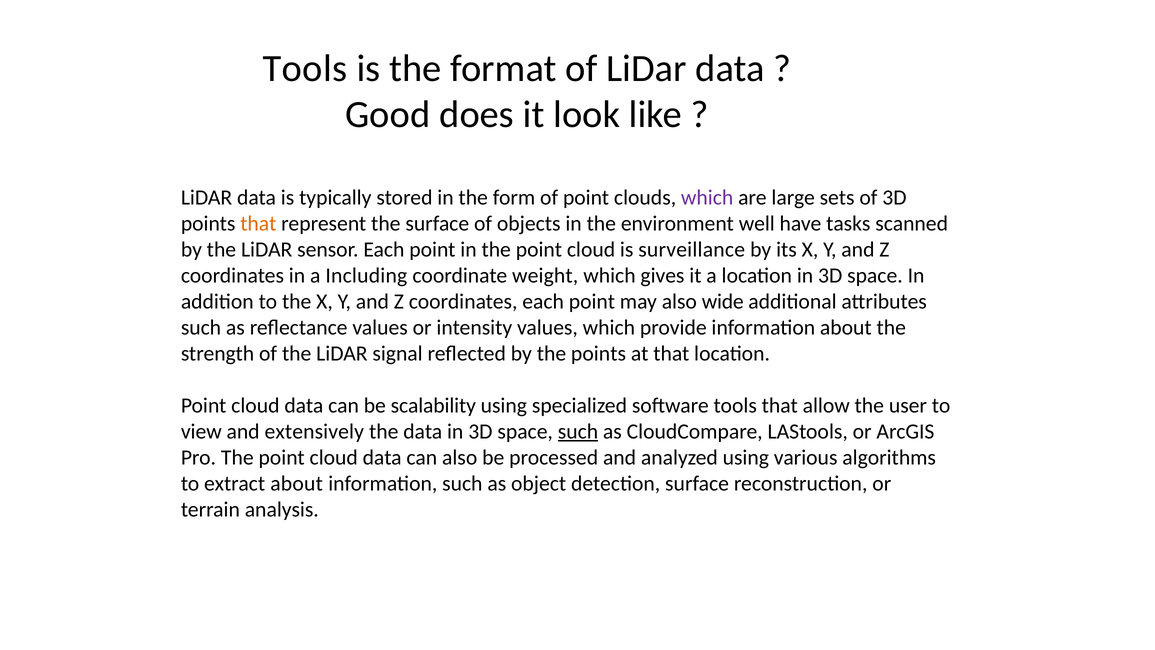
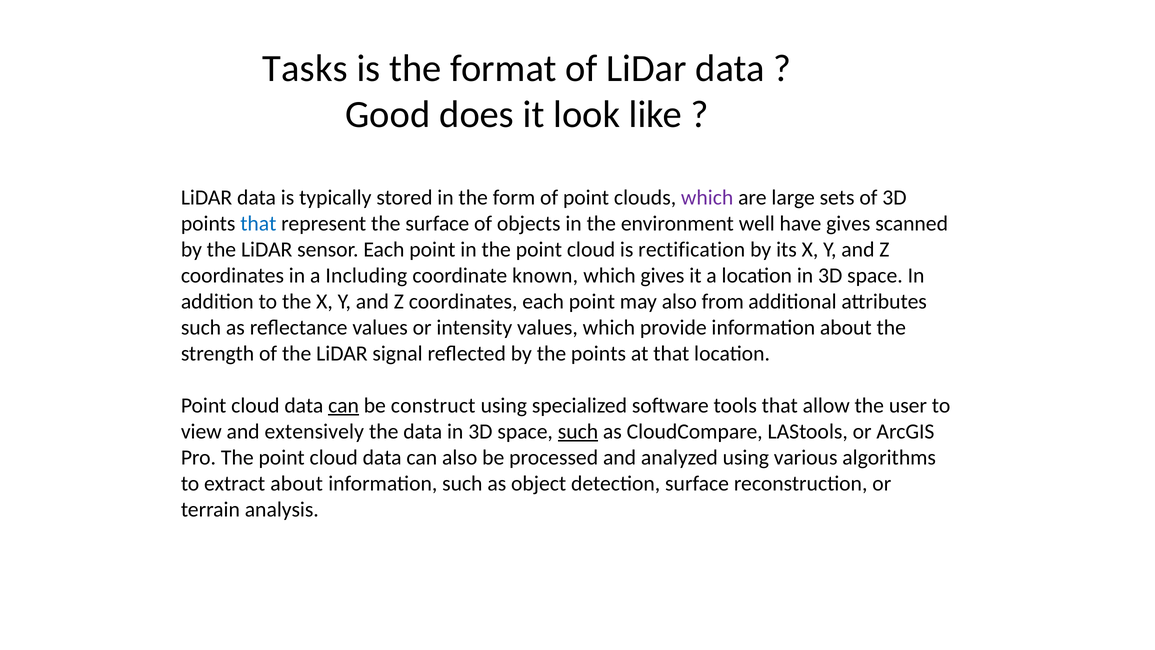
Tools: Tools -> Tasks (305, 68)
that colour: orange -> blue (258, 223)
have tasks: tasks -> gives (848, 223)
surveillance: surveillance -> rectification (692, 249)
weight: weight -> known (545, 275)
wide: wide -> from (723, 301)
can underline: none -> present (344, 405)
scalability: scalability -> construct (433, 405)
